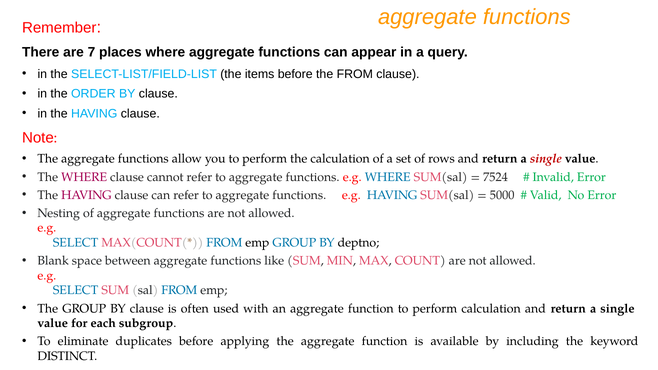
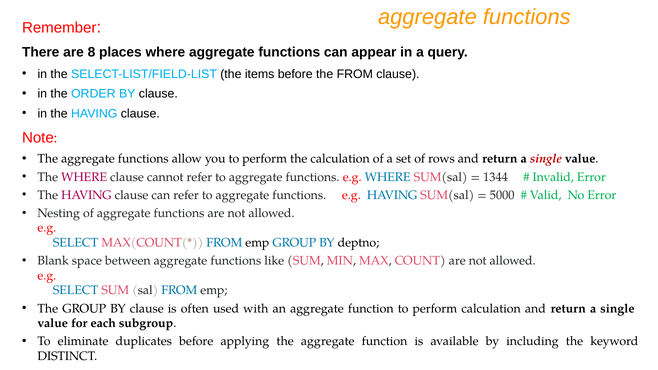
7: 7 -> 8 (91, 52)
7524: 7524 -> 1344 (496, 177)
